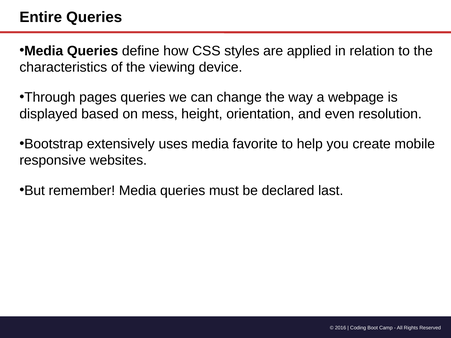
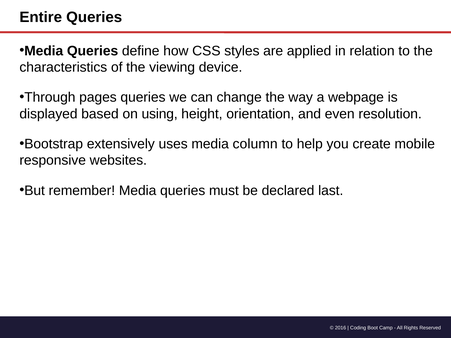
mess: mess -> using (160, 114)
favorite: favorite -> column (255, 144)
